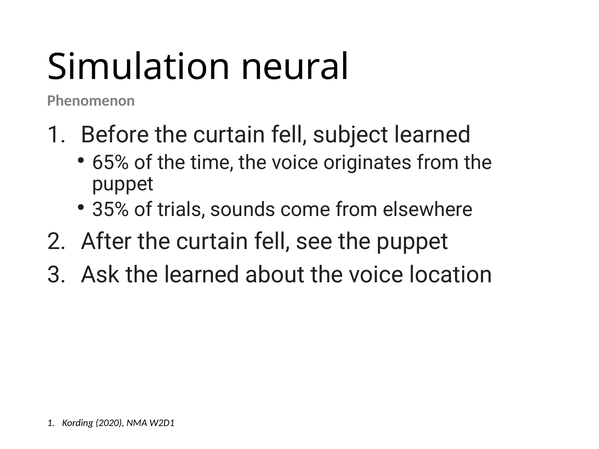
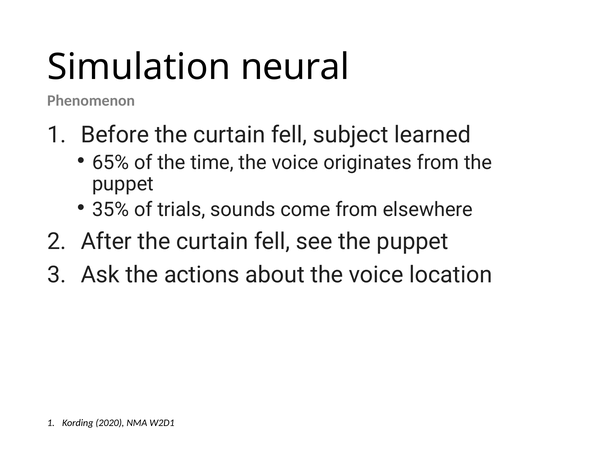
the learned: learned -> actions (202, 275)
